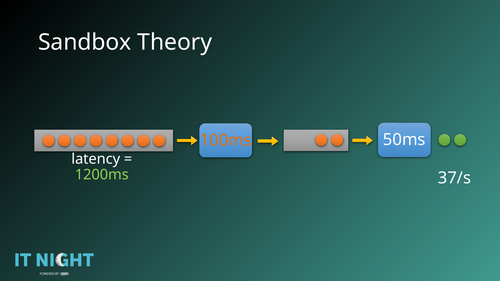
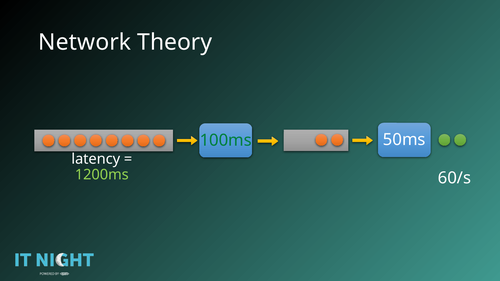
Sandbox: Sandbox -> Network (85, 42)
100ms colour: orange -> green (226, 140)
37/s: 37/s -> 60/s (455, 178)
